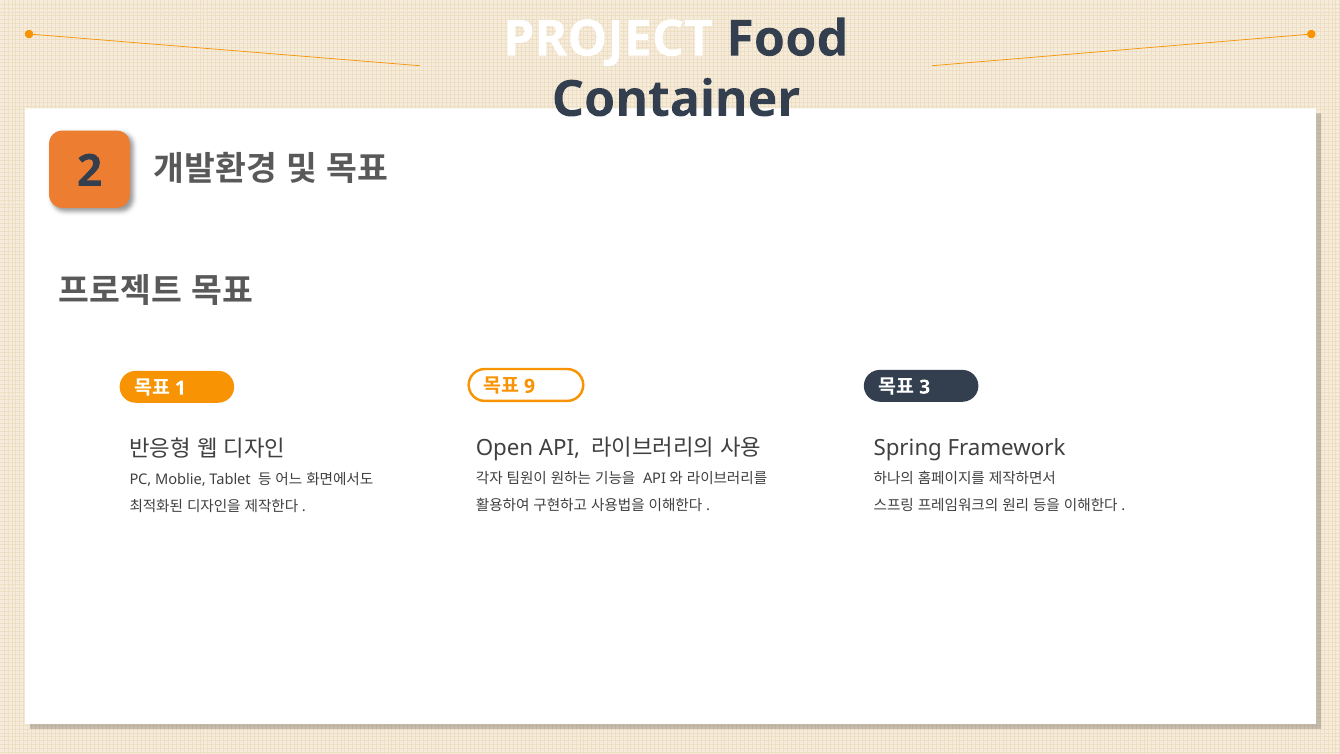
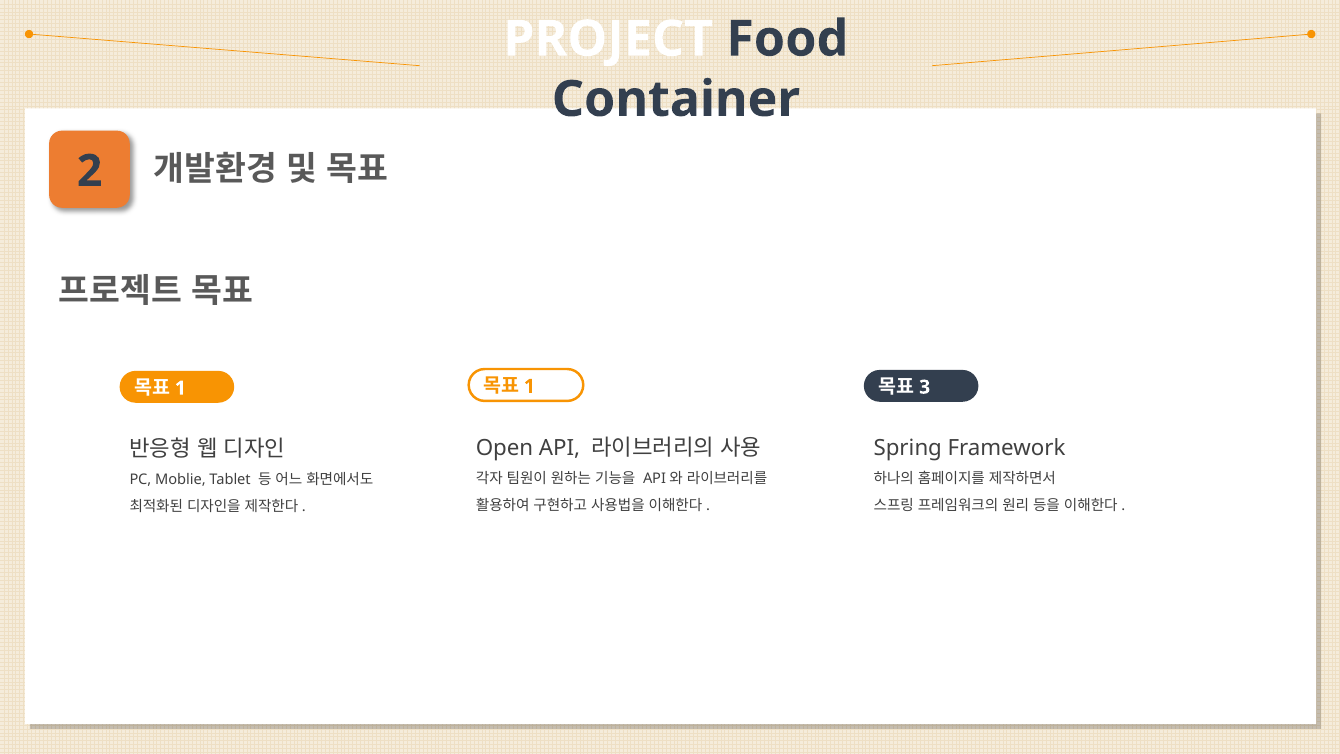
9: 9 -> 1 (529, 386)
